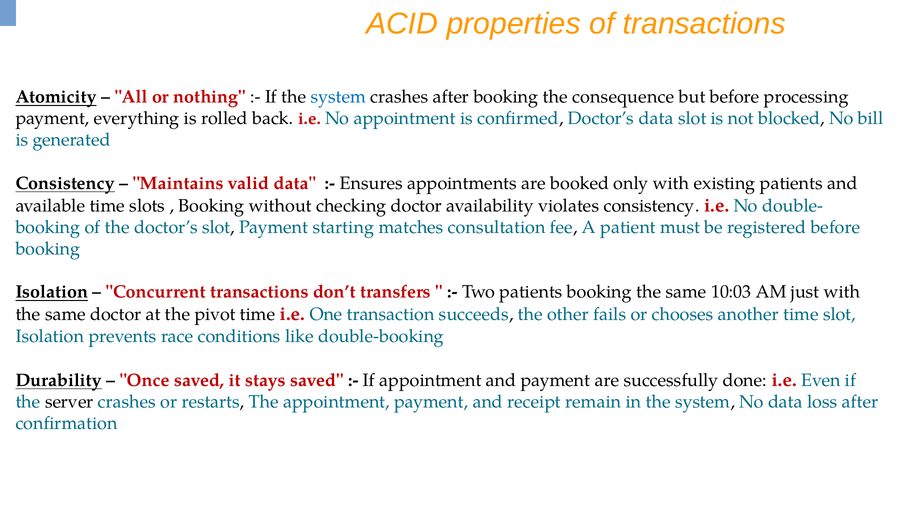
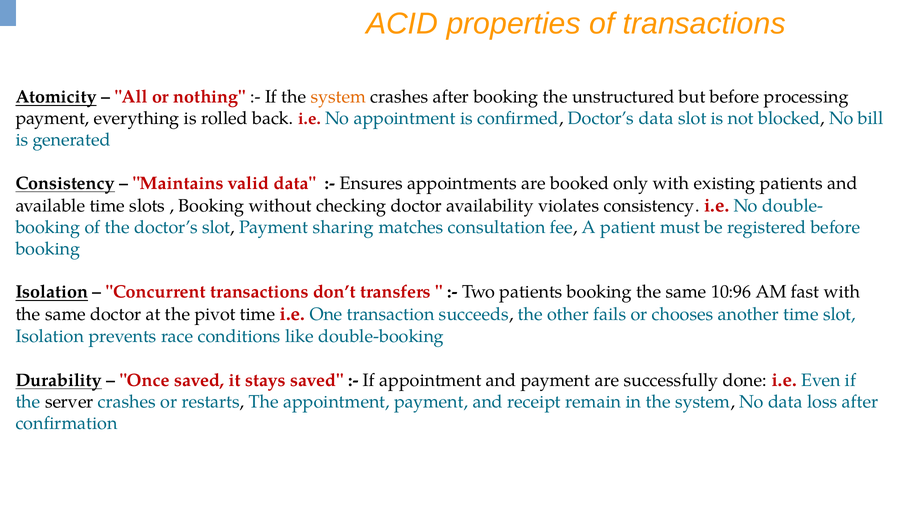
system colour: blue -> orange (338, 97)
consequence: consequence -> unstructured (623, 97)
starting: starting -> sharing (343, 227)
10:03: 10:03 -> 10:96 (731, 292)
just: just -> fast (805, 292)
